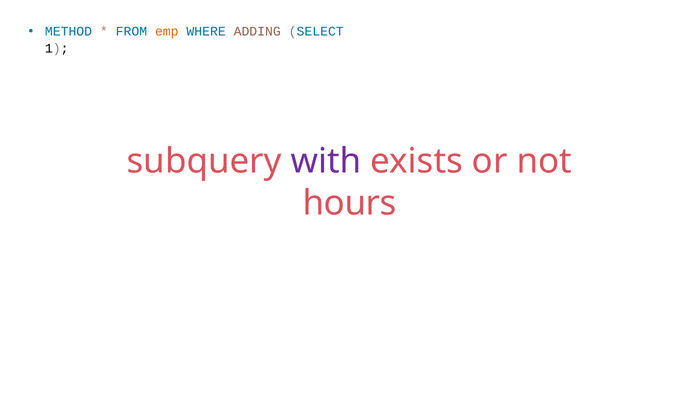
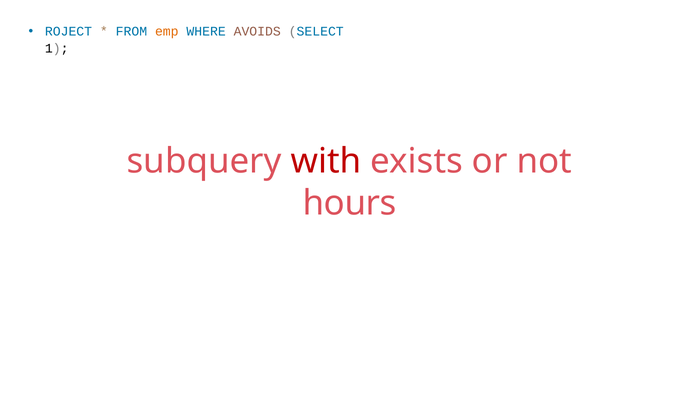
METHOD: METHOD -> ROJECT (69, 32)
ADDING: ADDING -> AVOIDS (257, 32)
with colour: purple -> red (326, 161)
